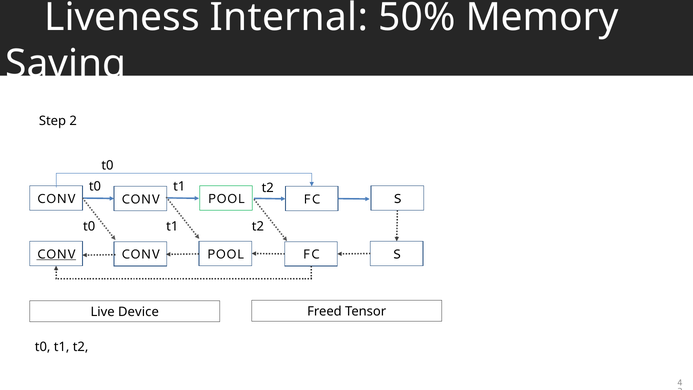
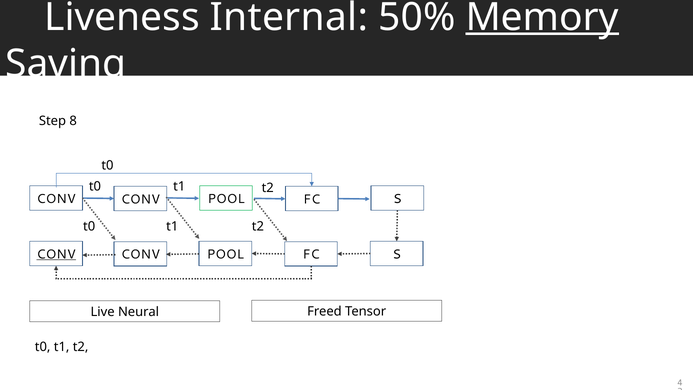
Memory underline: none -> present (542, 17)
Step 2: 2 -> 8 (73, 121)
Device: Device -> Neural (139, 312)
